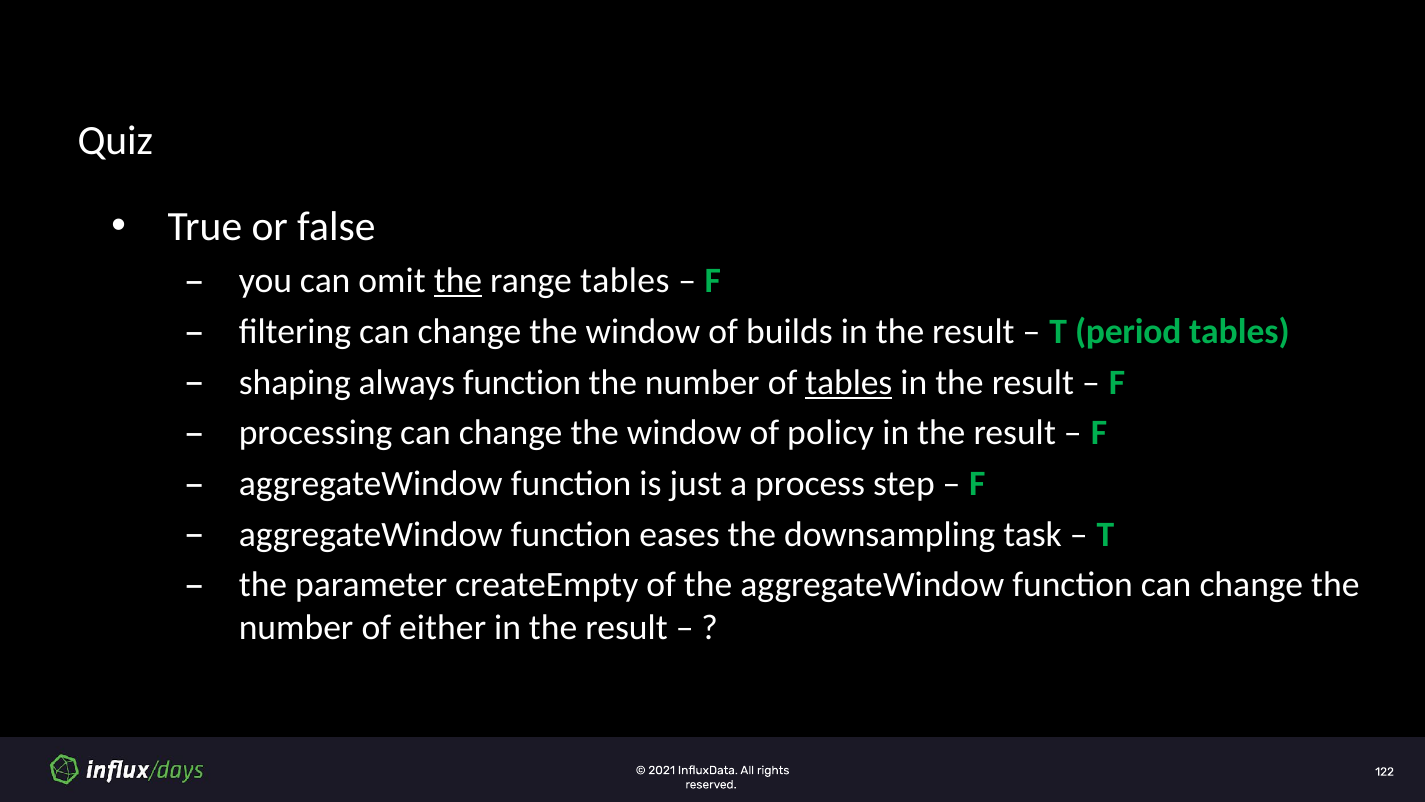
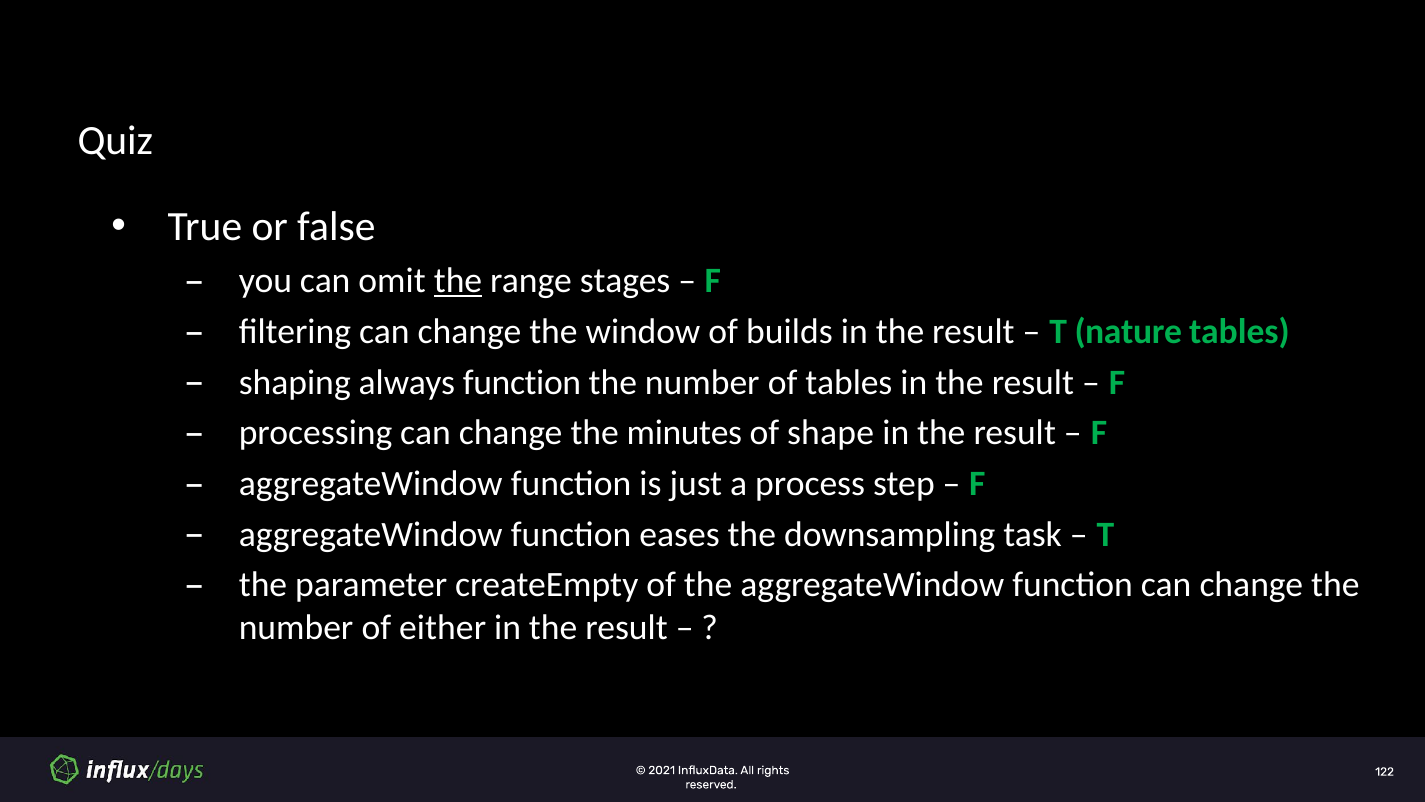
range tables: tables -> stages (625, 281)
period: period -> nature (1128, 332)
tables underline: present -> none (849, 382)
window: window -> minutes (684, 433)
policy: policy -> shape (831, 433)
